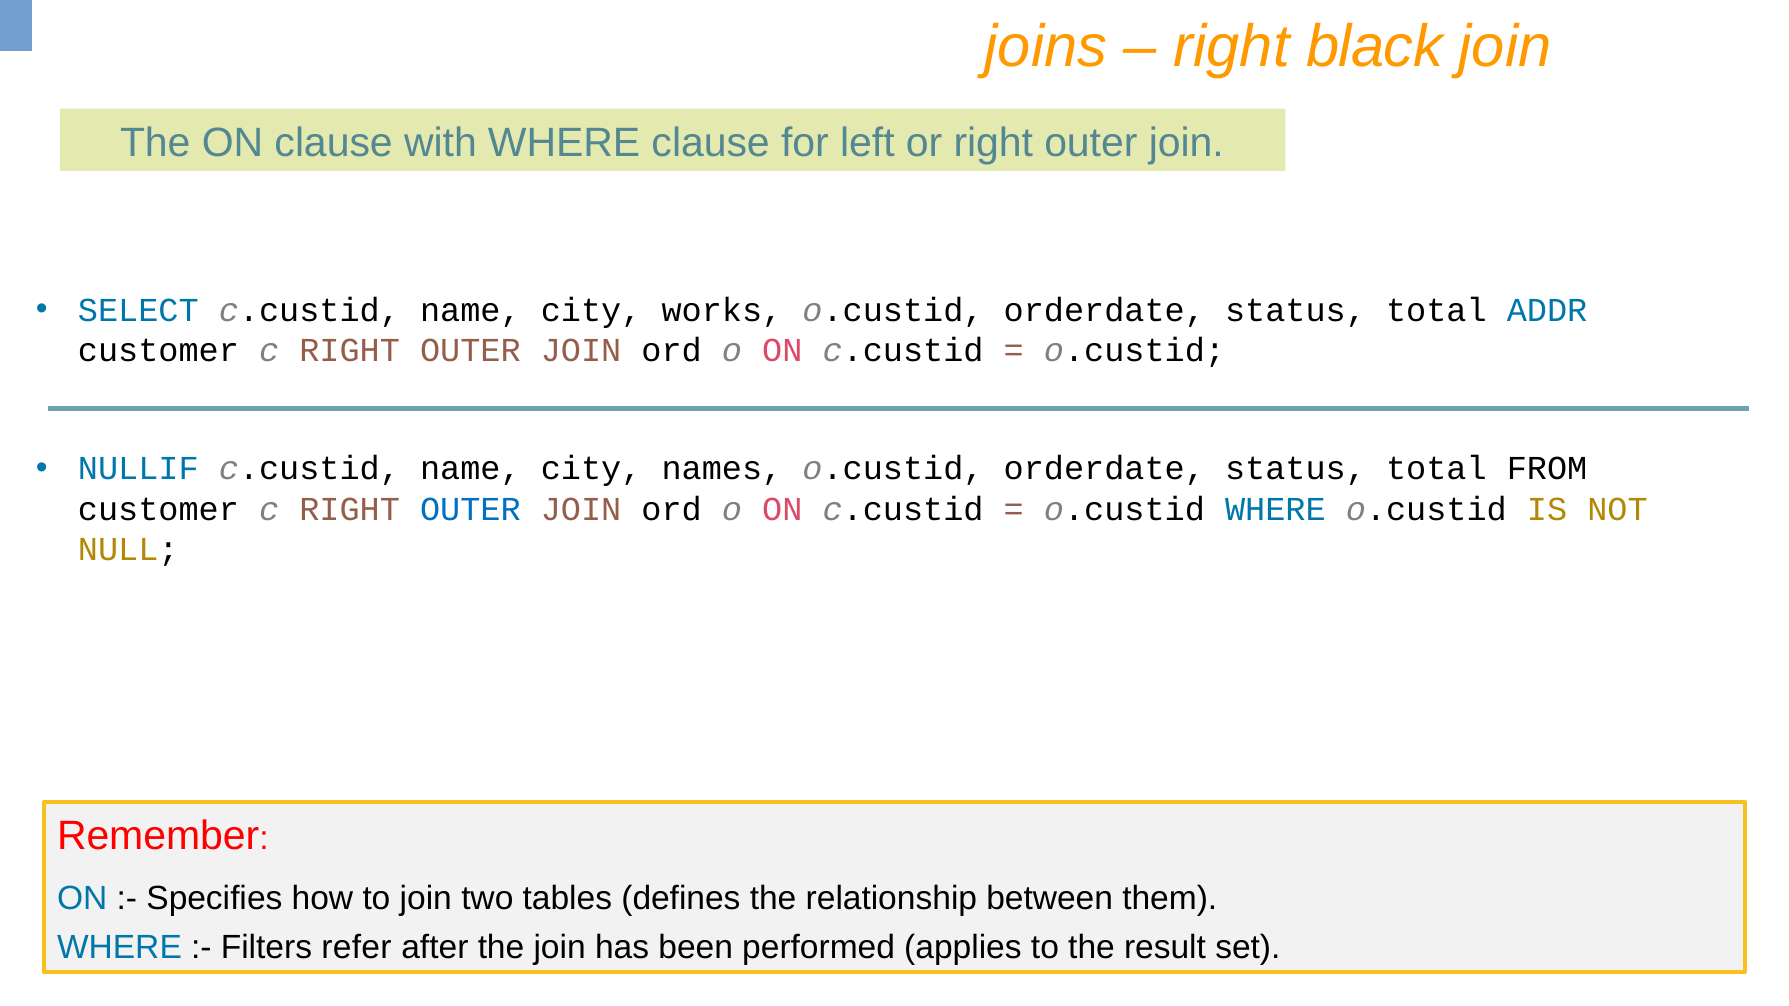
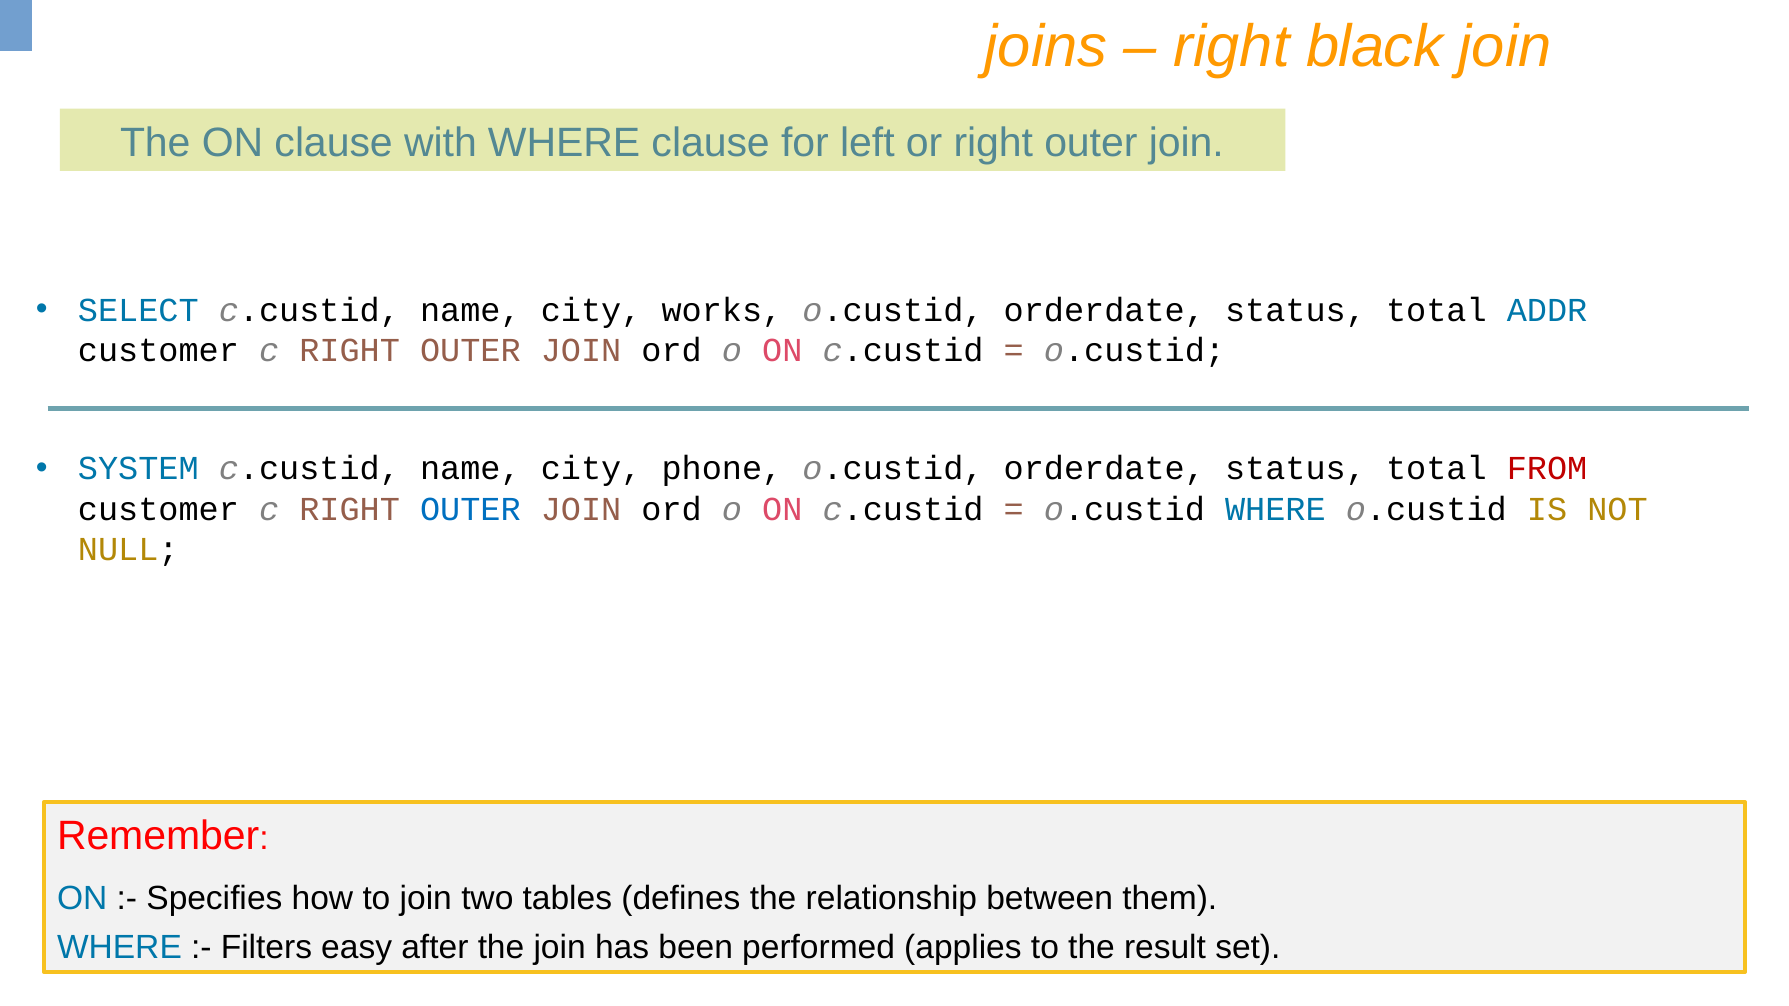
NULLIF: NULLIF -> SYSTEM (138, 469)
names: names -> phone (722, 469)
FROM colour: black -> red (1547, 469)
refer: refer -> easy (357, 948)
